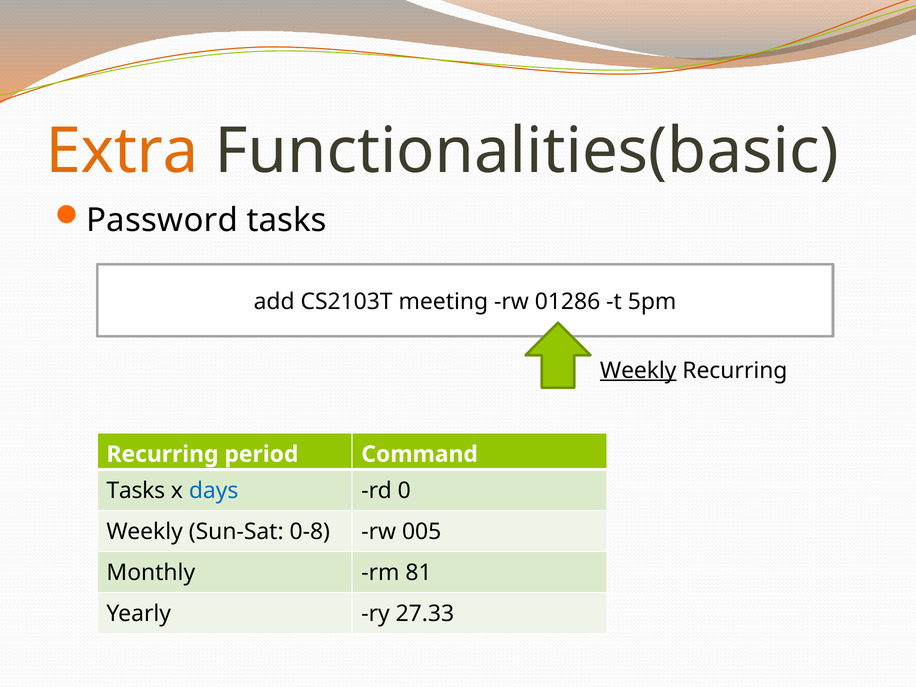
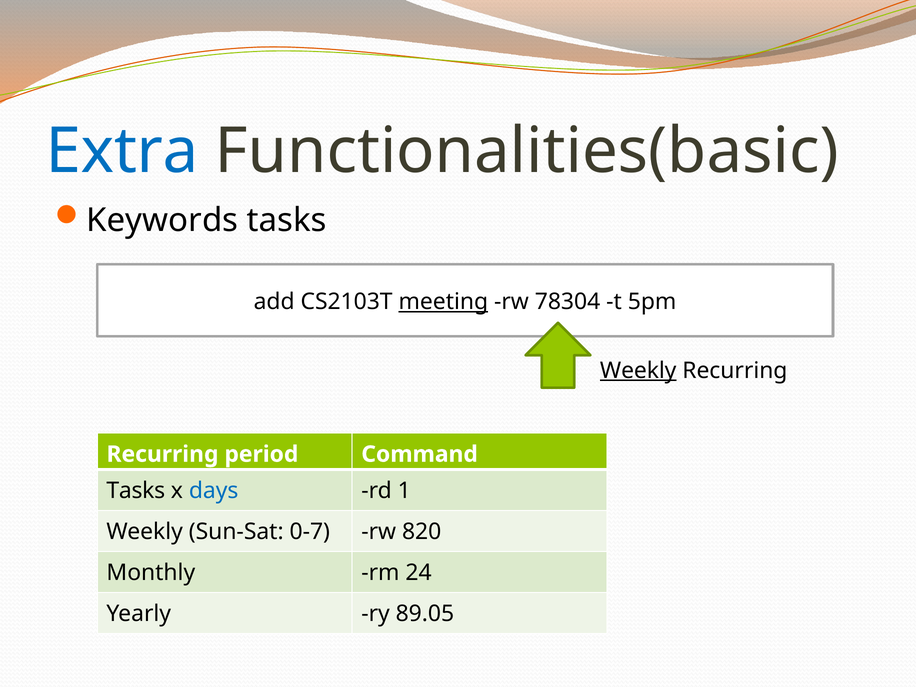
Extra colour: orange -> blue (122, 151)
Password: Password -> Keywords (162, 221)
meeting underline: none -> present (443, 302)
01286: 01286 -> 78304 (568, 302)
0: 0 -> 1 (404, 491)
0-8: 0-8 -> 0-7 (310, 532)
005: 005 -> 820 (422, 532)
81: 81 -> 24 (419, 573)
27.33: 27.33 -> 89.05 (425, 614)
